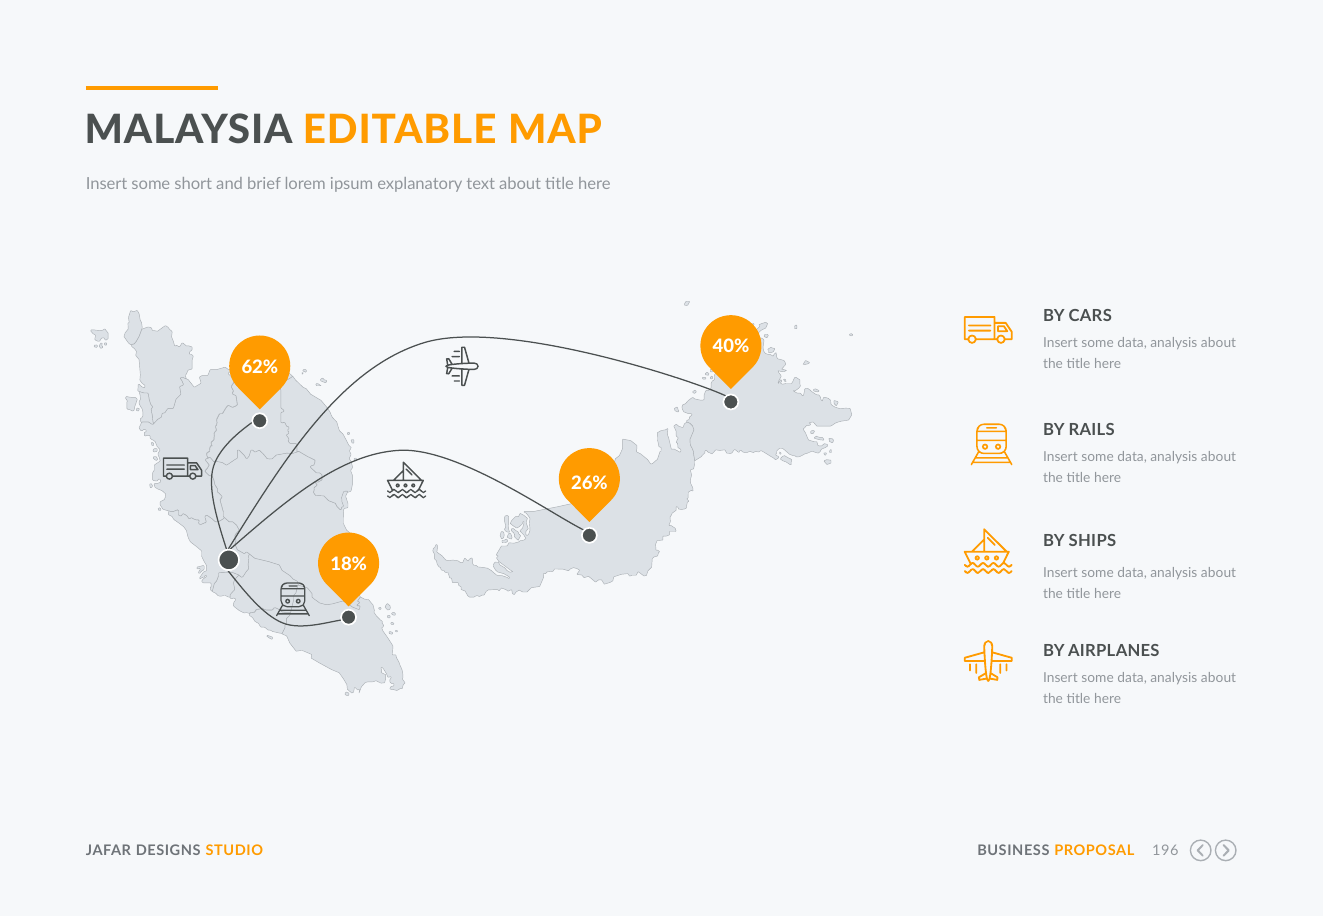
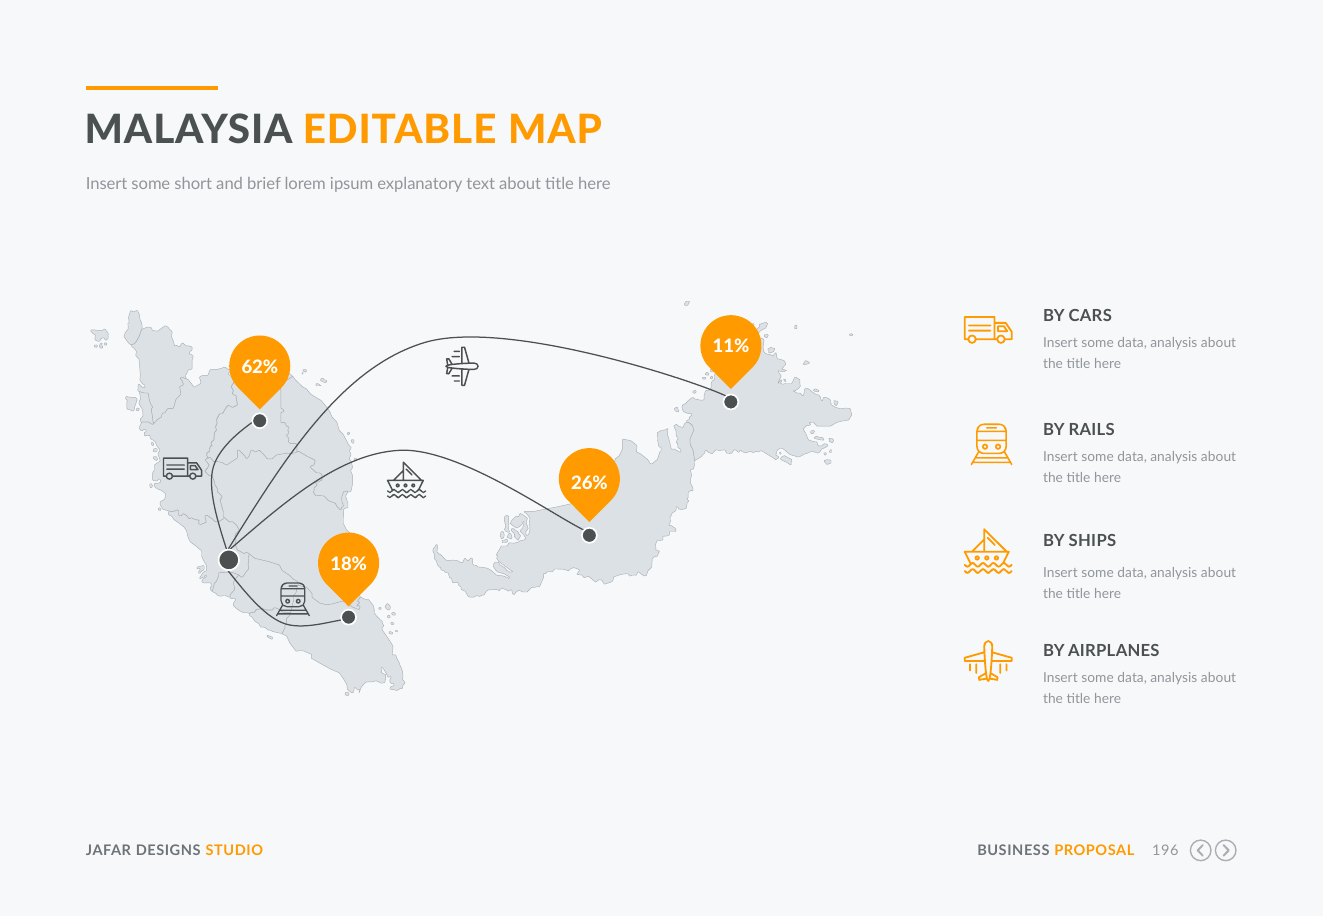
40%: 40% -> 11% (731, 347)
